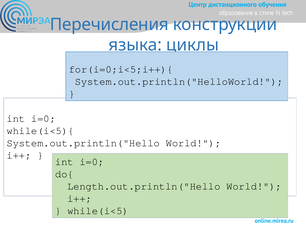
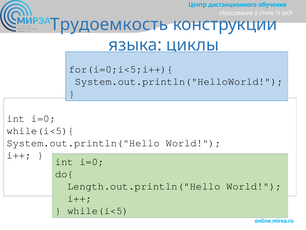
Перечисления: Перечисления -> Трудоемкость (109, 24)
